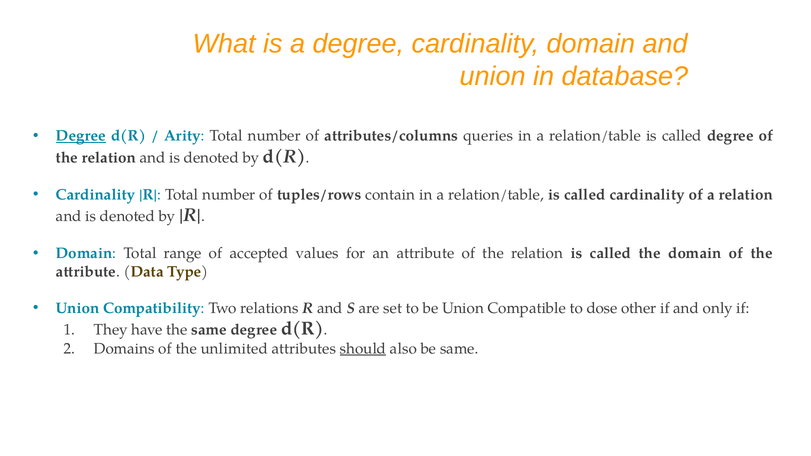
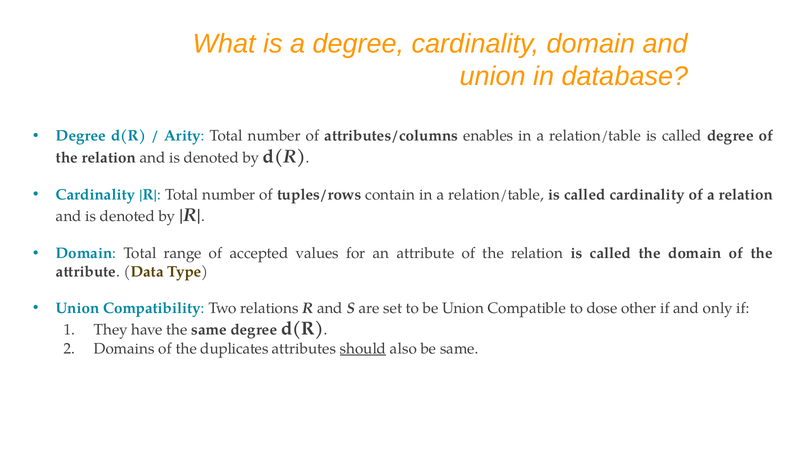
Degree underline: present -> none (81, 136)
queries: queries -> enables (488, 136)
unlimited: unlimited -> duplicates (234, 349)
